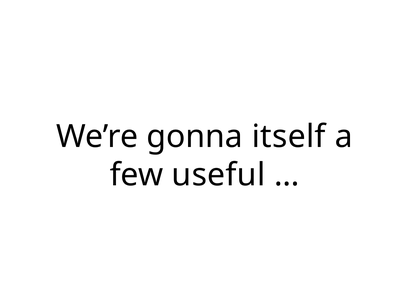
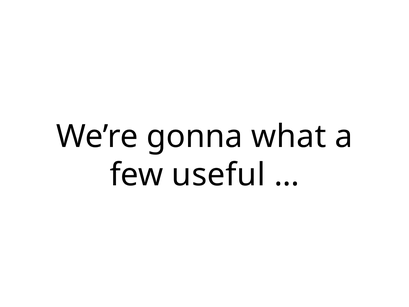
itself: itself -> what (289, 136)
